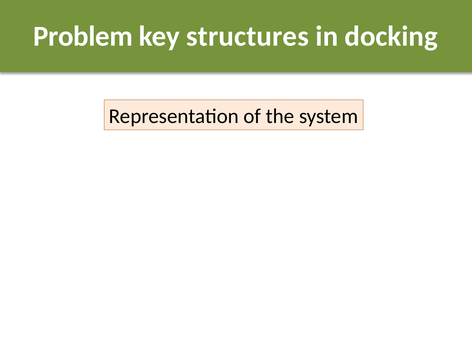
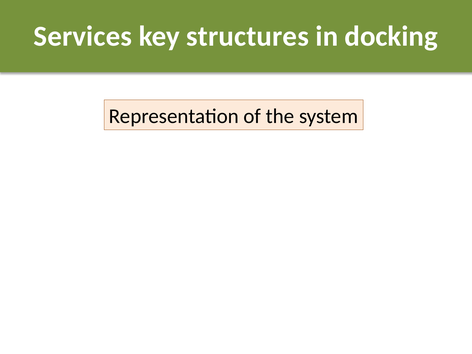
Problem: Problem -> Services (83, 36)
